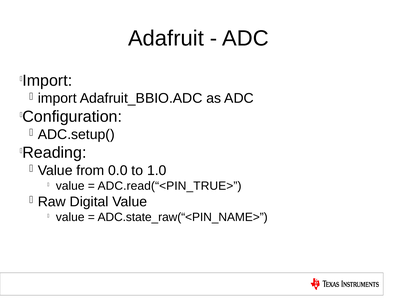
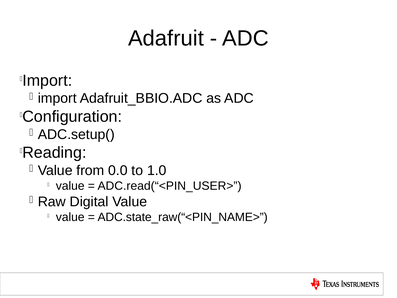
ADC.read(“<PIN_TRUE>: ADC.read(“<PIN_TRUE> -> ADC.read(“<PIN_USER> (170, 186)
